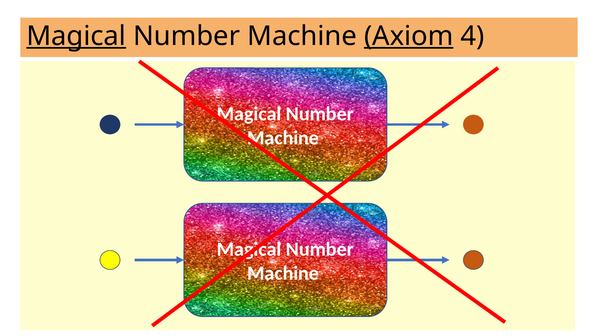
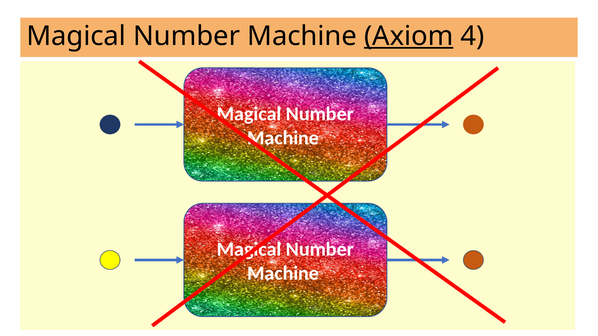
Magical underline: present -> none (76, 36)
